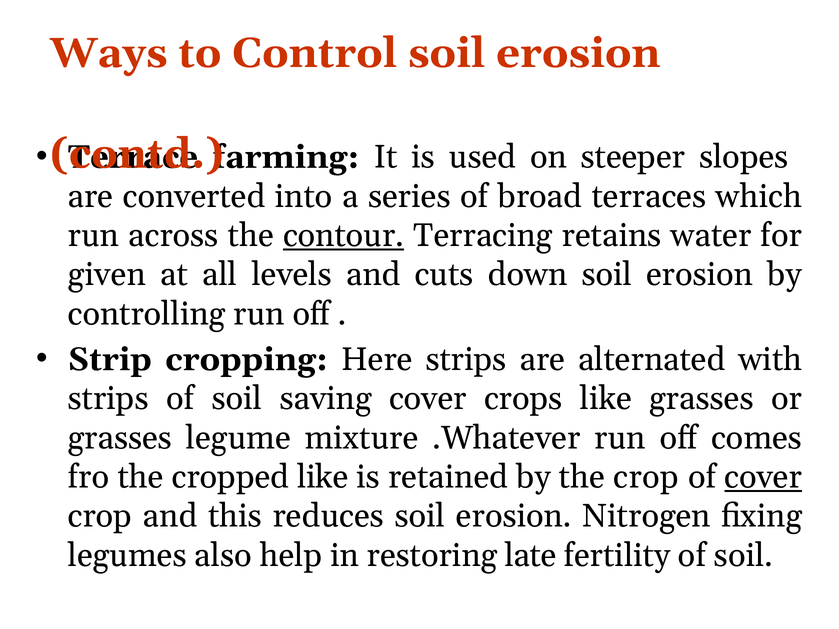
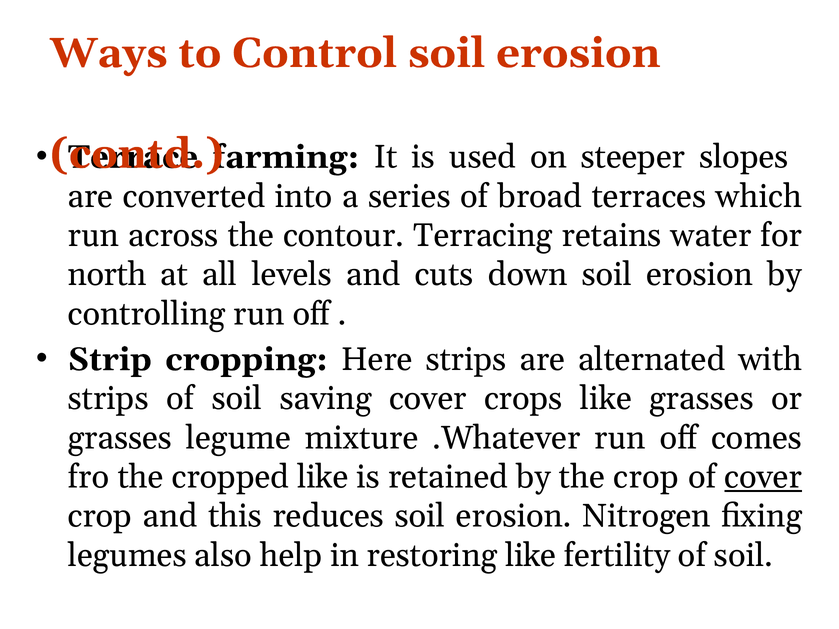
contour underline: present -> none (344, 236)
given: given -> north (107, 275)
restoring late: late -> like (531, 555)
